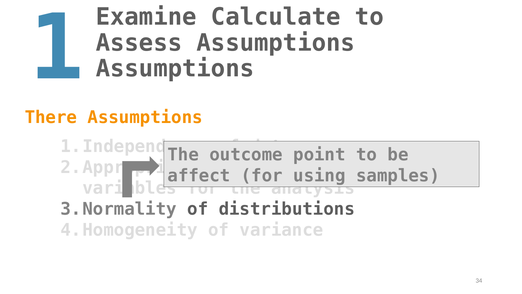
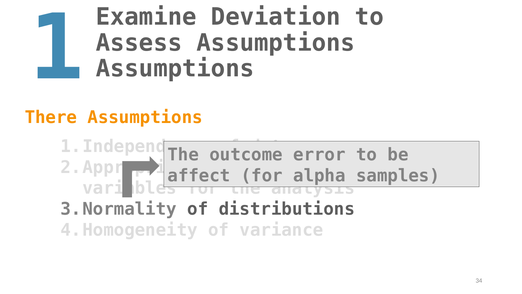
Calculate: Calculate -> Deviation (276, 17)
point: point -> error (319, 155)
using: using -> alpha (319, 176)
